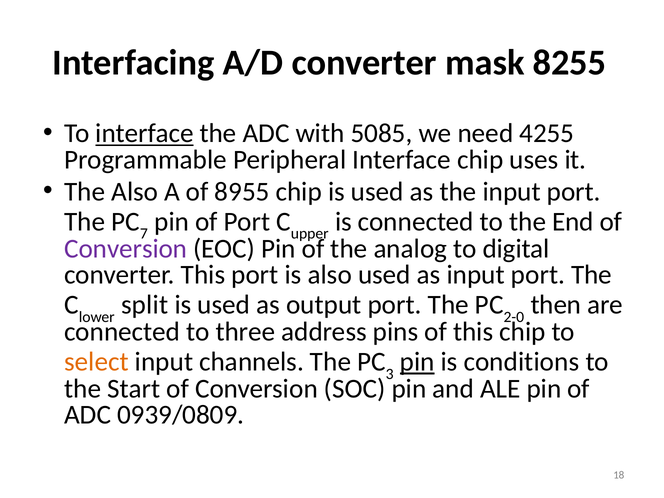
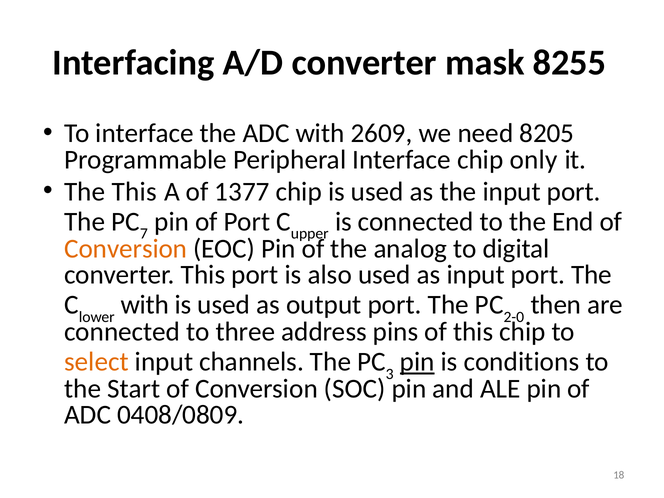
interface underline: present -> none (145, 133)
5085: 5085 -> 2609 (382, 133)
4255: 4255 -> 8205 (547, 133)
uses: uses -> only (534, 160)
The Also: Also -> This (135, 192)
8955: 8955 -> 1377 (242, 192)
Conversion colour: purple -> orange (126, 249)
split: split -> with (145, 305)
0939/0809: 0939/0809 -> 0408/0809 (181, 415)
